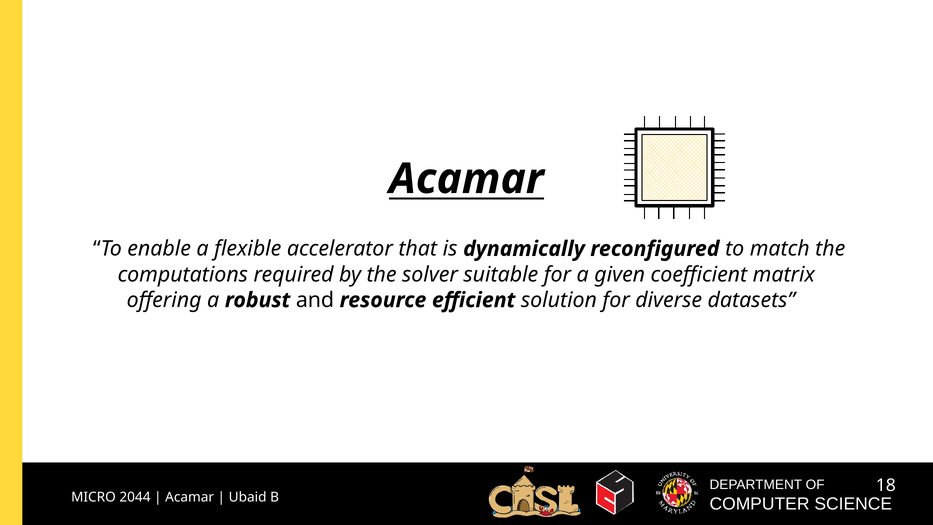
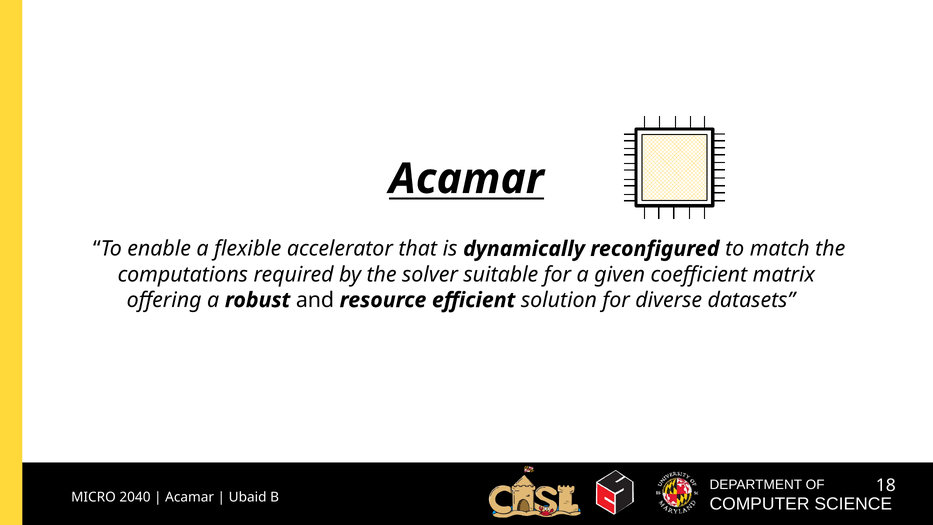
2044: 2044 -> 2040 (135, 497)
